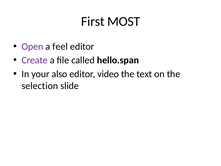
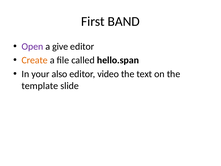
MOST: MOST -> BAND (124, 21)
feel: feel -> give (60, 46)
Create colour: purple -> orange (35, 60)
selection: selection -> template (40, 86)
